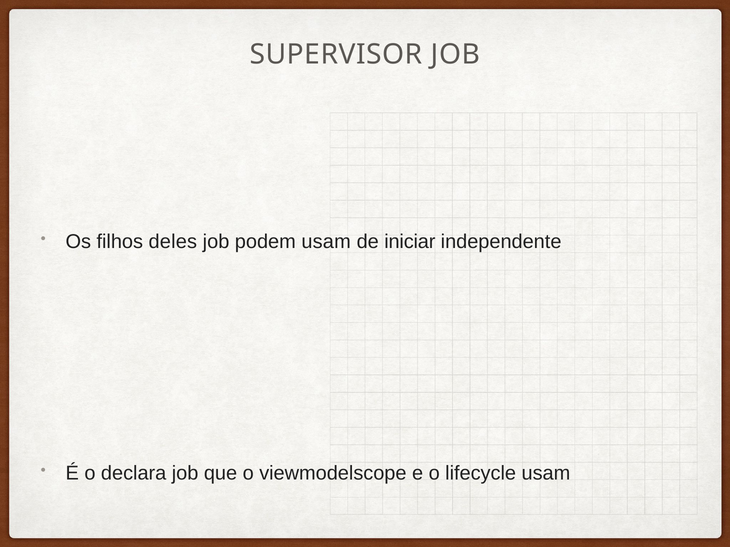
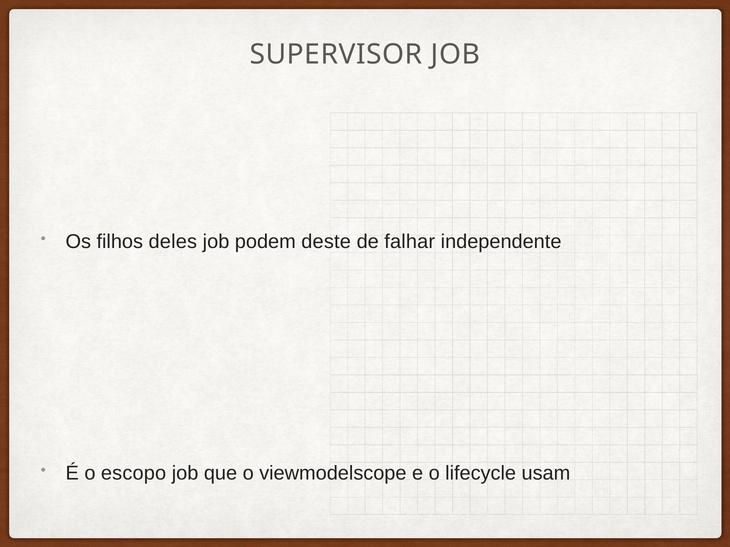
podem usam: usam -> deste (326, 242)
iniciar: iniciar -> falhar (410, 242)
declara: declara -> escopo (134, 473)
